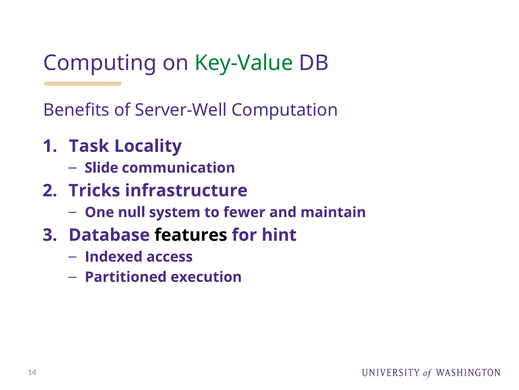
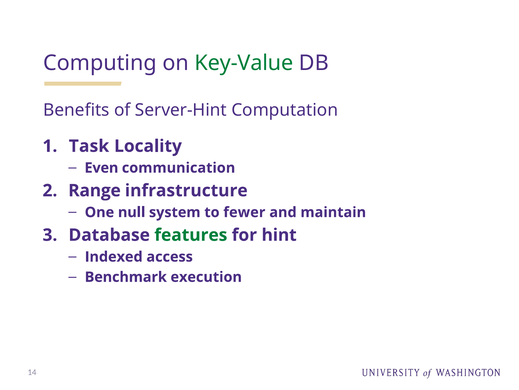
Server-Well: Server-Well -> Server-Hint (181, 110)
Slide: Slide -> Even (101, 168)
Tricks: Tricks -> Range (94, 190)
features colour: black -> green (191, 235)
Partitioned: Partitioned -> Benchmark (126, 277)
